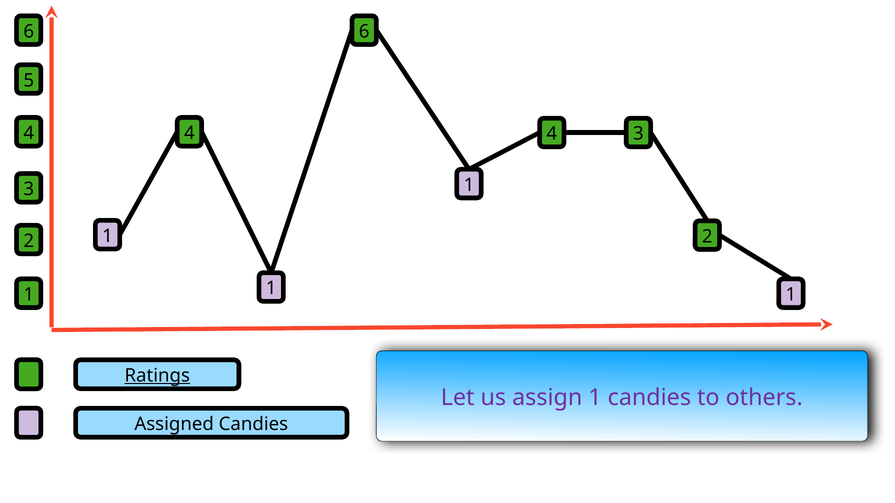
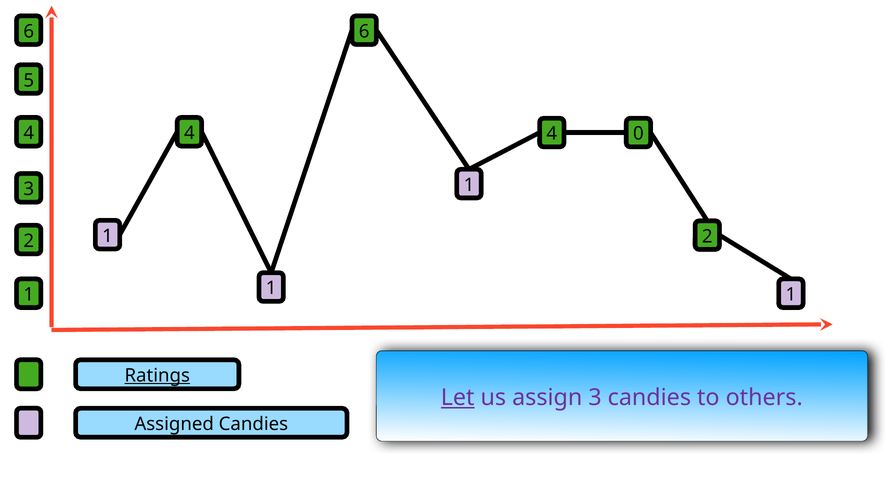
4 3: 3 -> 0 (638, 134)
Let underline: none -> present (458, 398)
assign 1: 1 -> 3 (595, 398)
